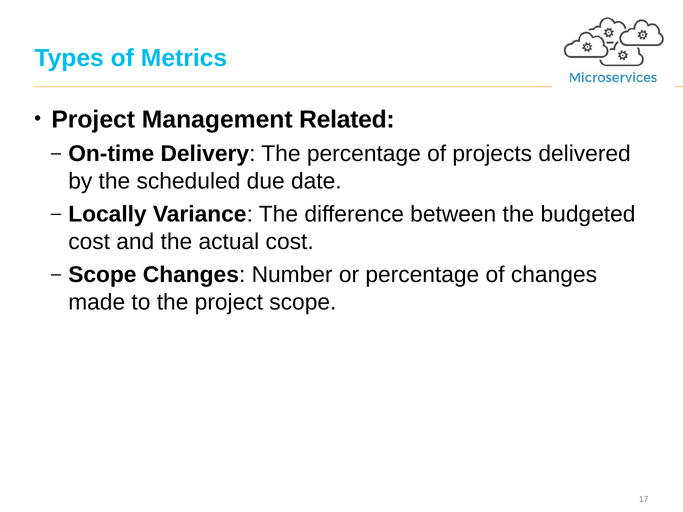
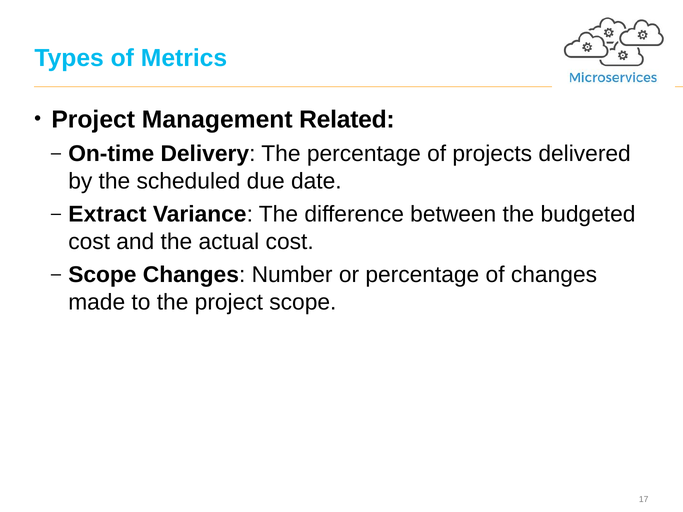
Locally: Locally -> Extract (107, 215)
